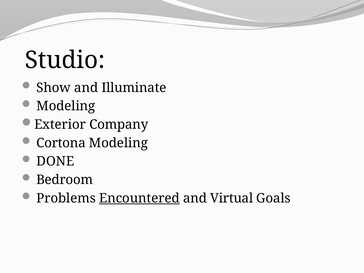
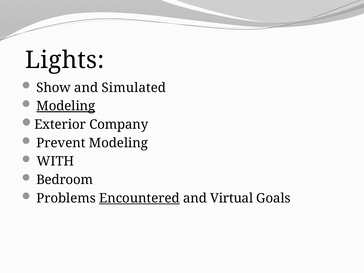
Studio: Studio -> Lights (65, 60)
Illuminate: Illuminate -> Simulated (134, 88)
Modeling underline: none -> present (66, 106)
Cortona: Cortona -> Prevent (61, 143)
DONE: DONE -> WITH (55, 161)
